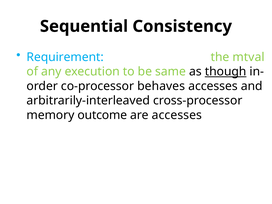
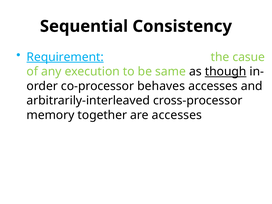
Requirement underline: none -> present (65, 57)
mtval: mtval -> casue (249, 57)
outcome: outcome -> together (102, 115)
